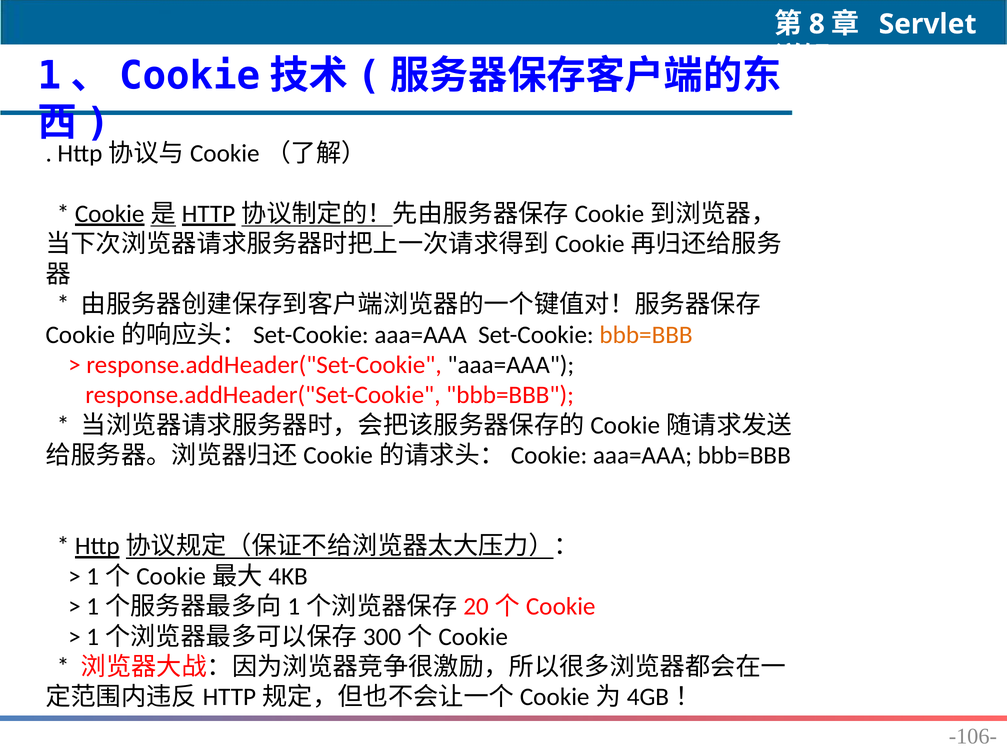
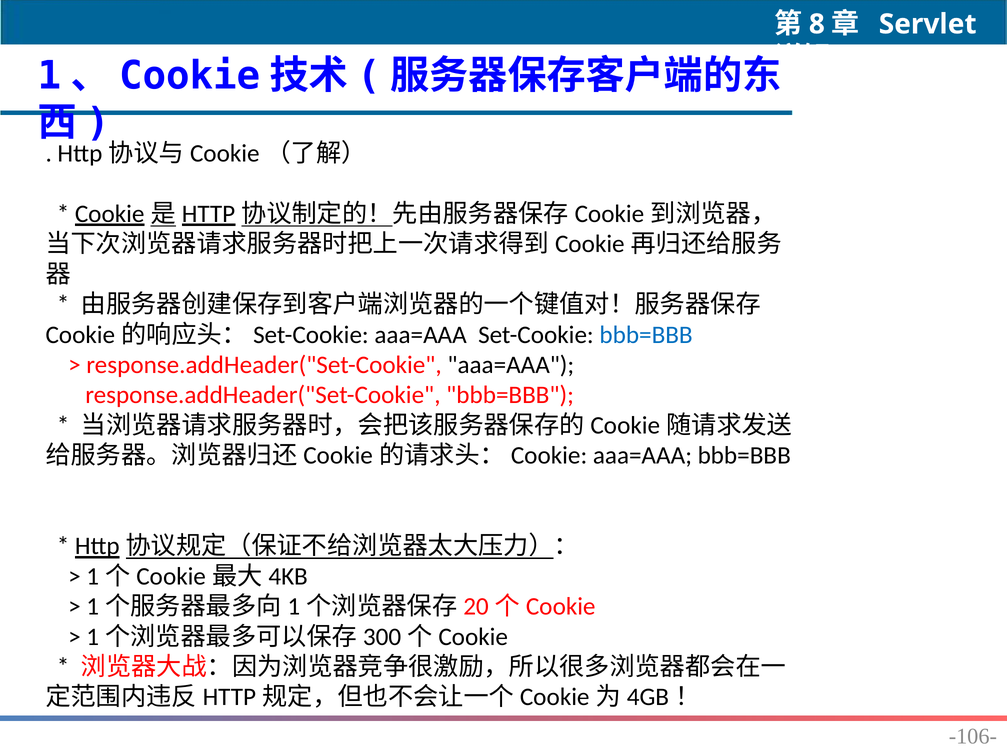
bbb=BBB colour: orange -> blue (646, 335)
